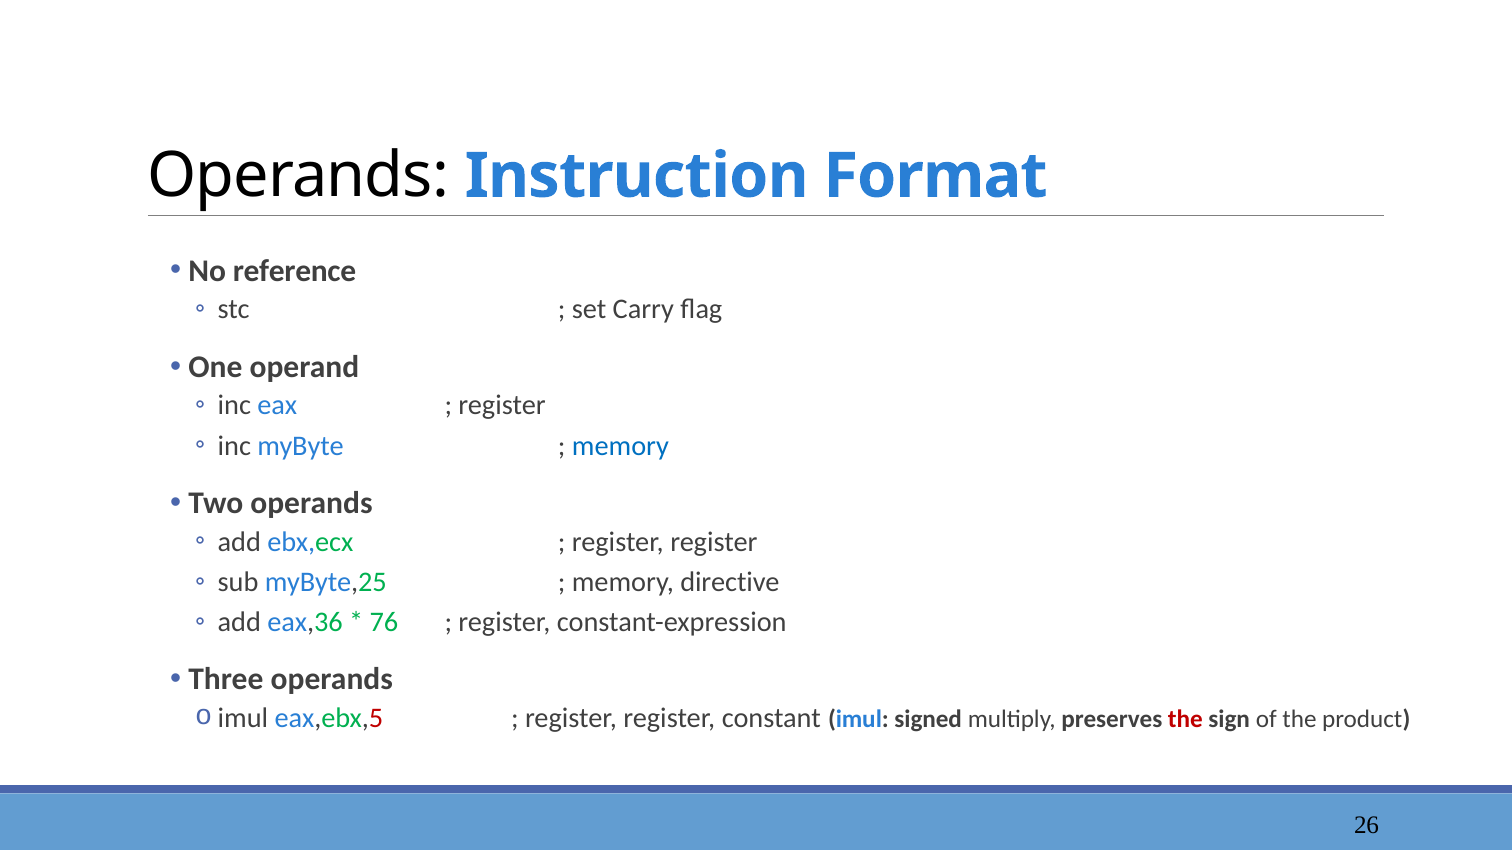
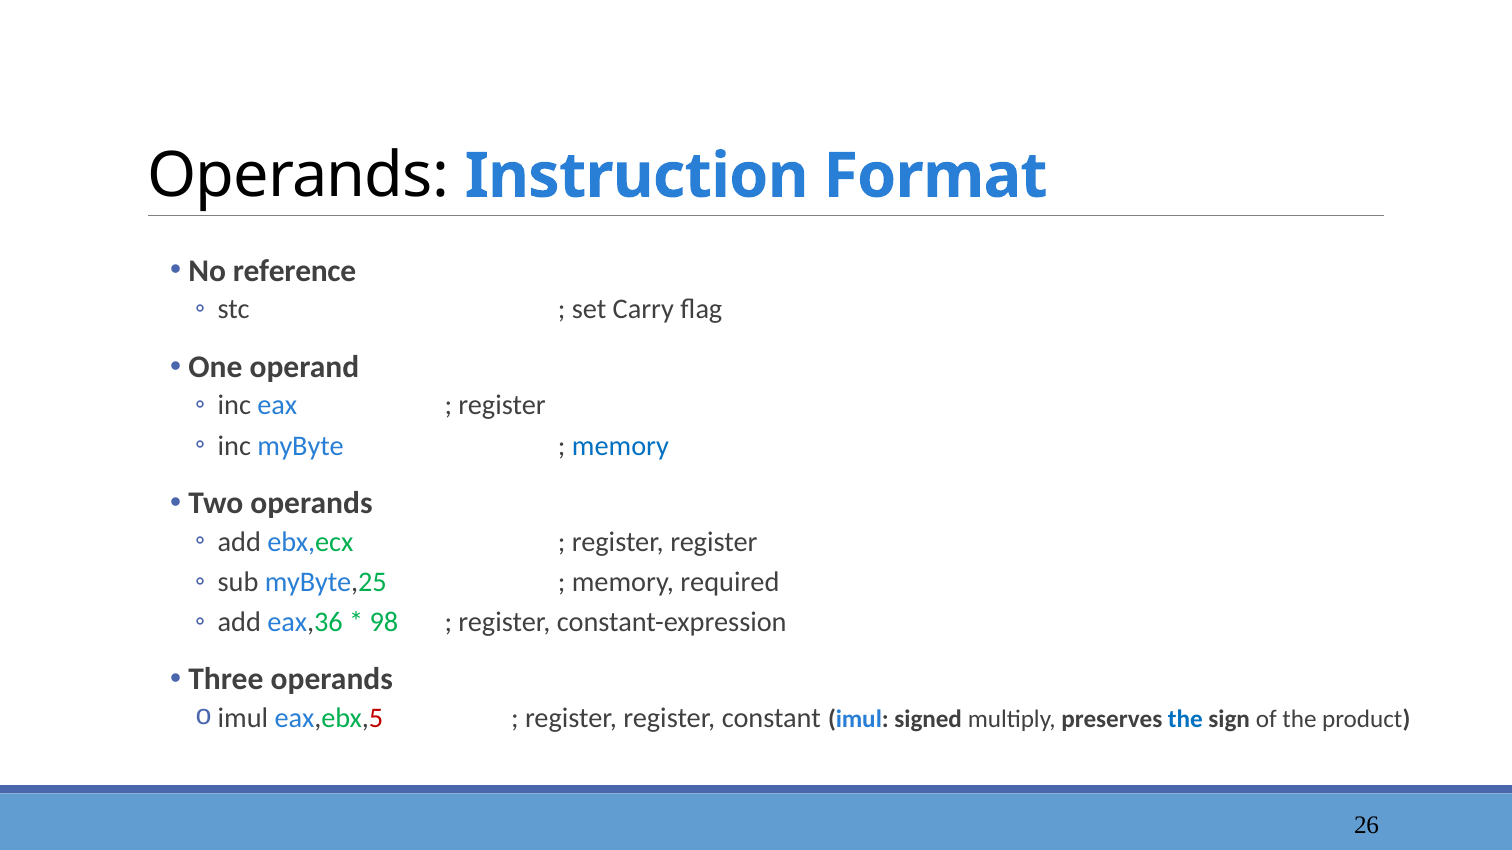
directive: directive -> required (730, 582)
76: 76 -> 98 (384, 622)
the colour: red -> blue (1185, 720)
